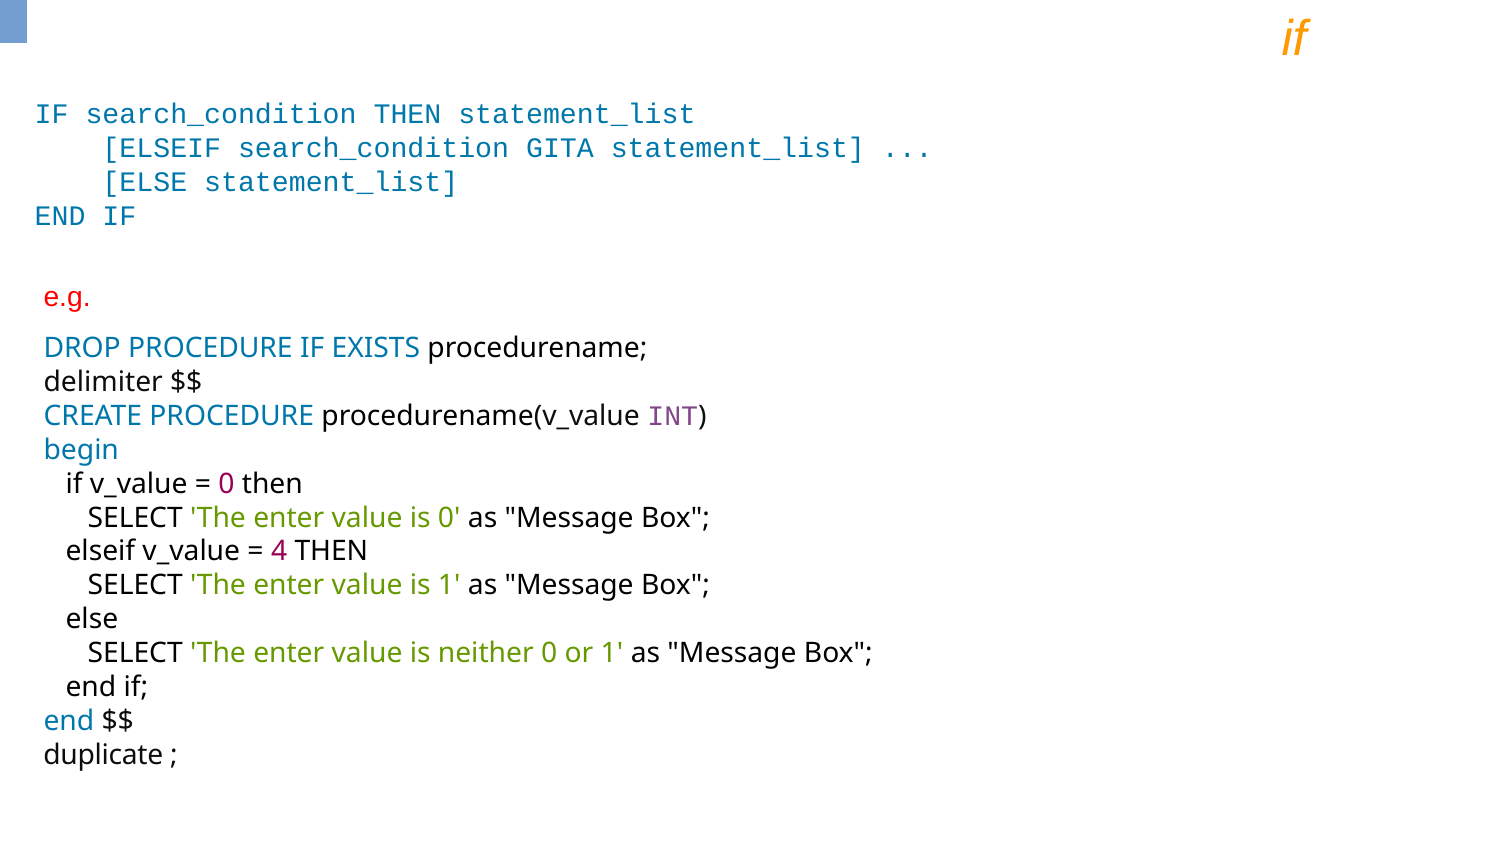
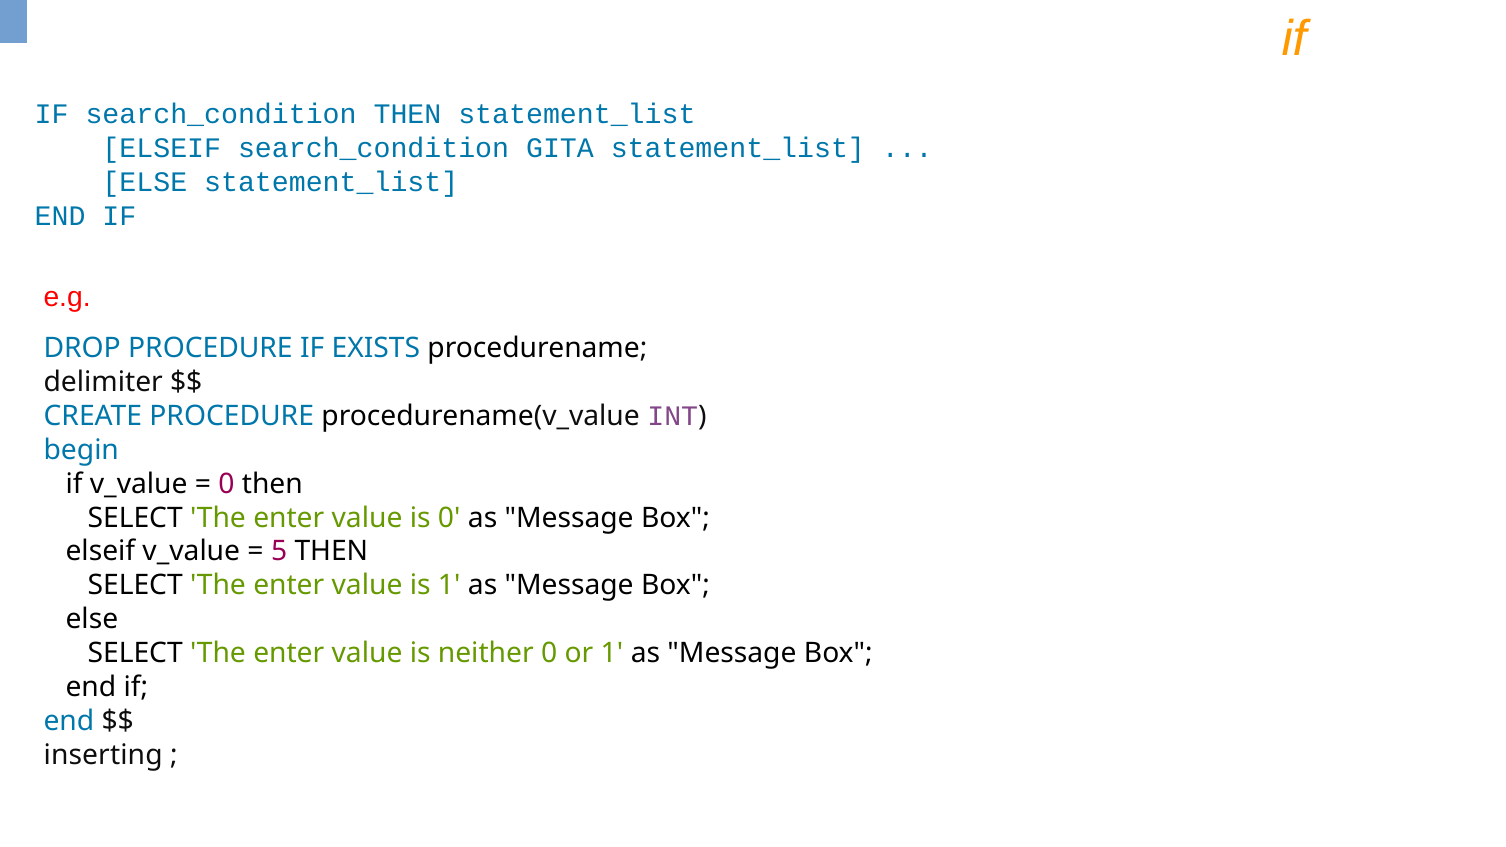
4: 4 -> 5 (279, 552)
duplicate: duplicate -> inserting (103, 755)
